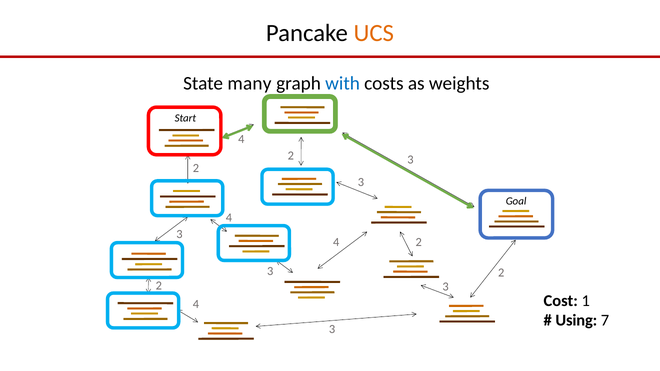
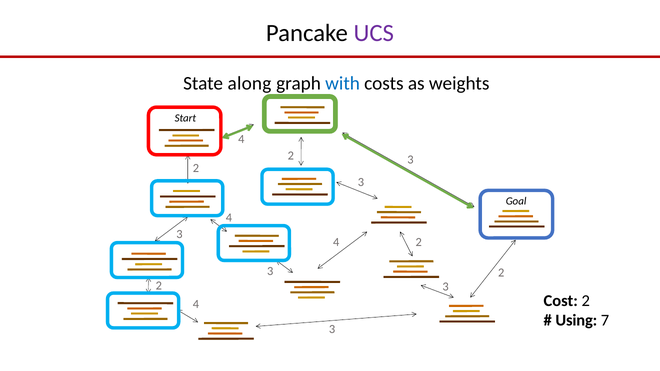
UCS colour: orange -> purple (374, 33)
many: many -> along (249, 83)
Cost 1: 1 -> 2 (586, 301)
